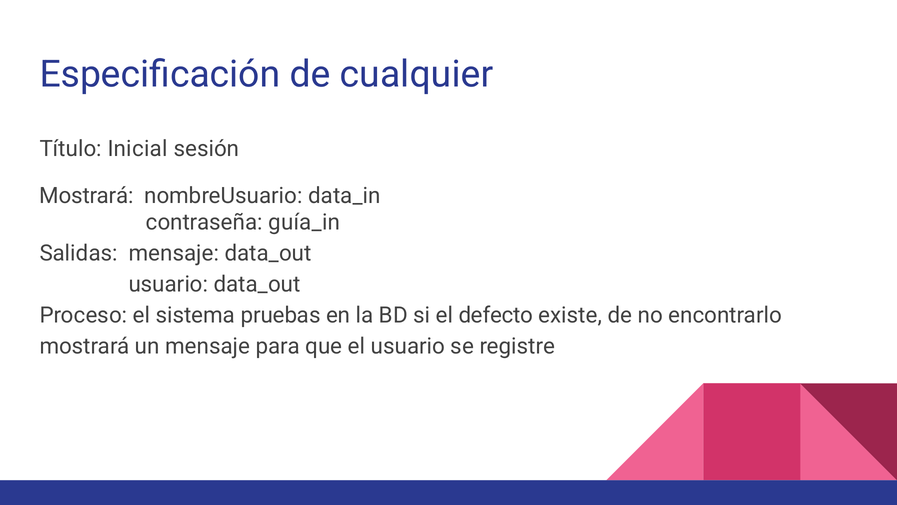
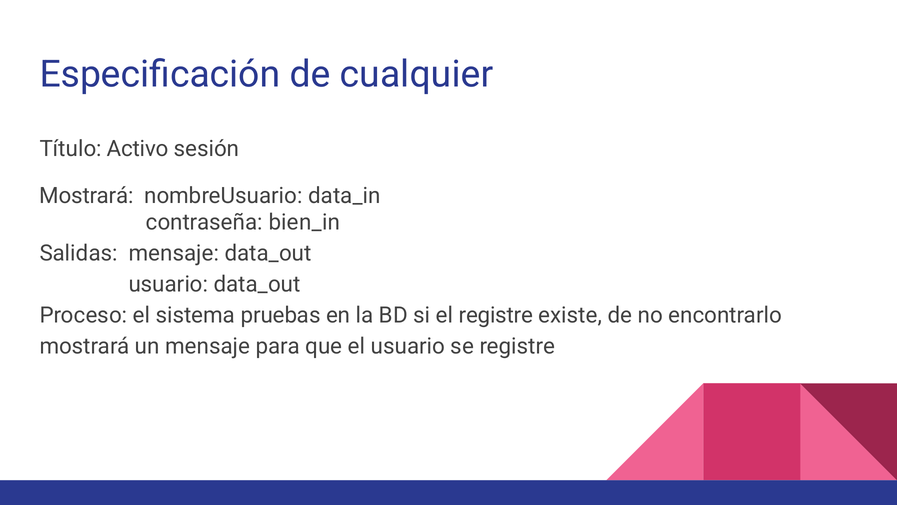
Inicial: Inicial -> Activo (138, 149)
guía_in: guía_in -> bien_in (304, 222)
el defecto: defecto -> registre (496, 315)
